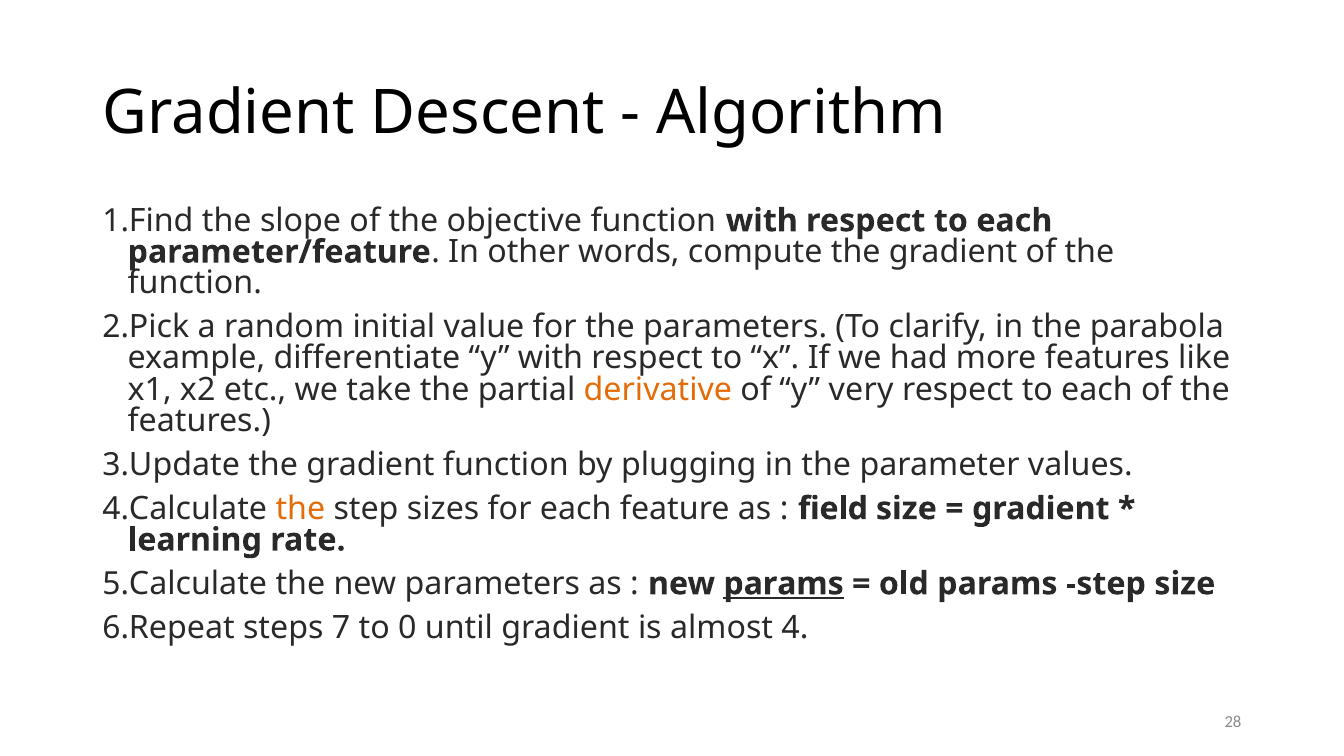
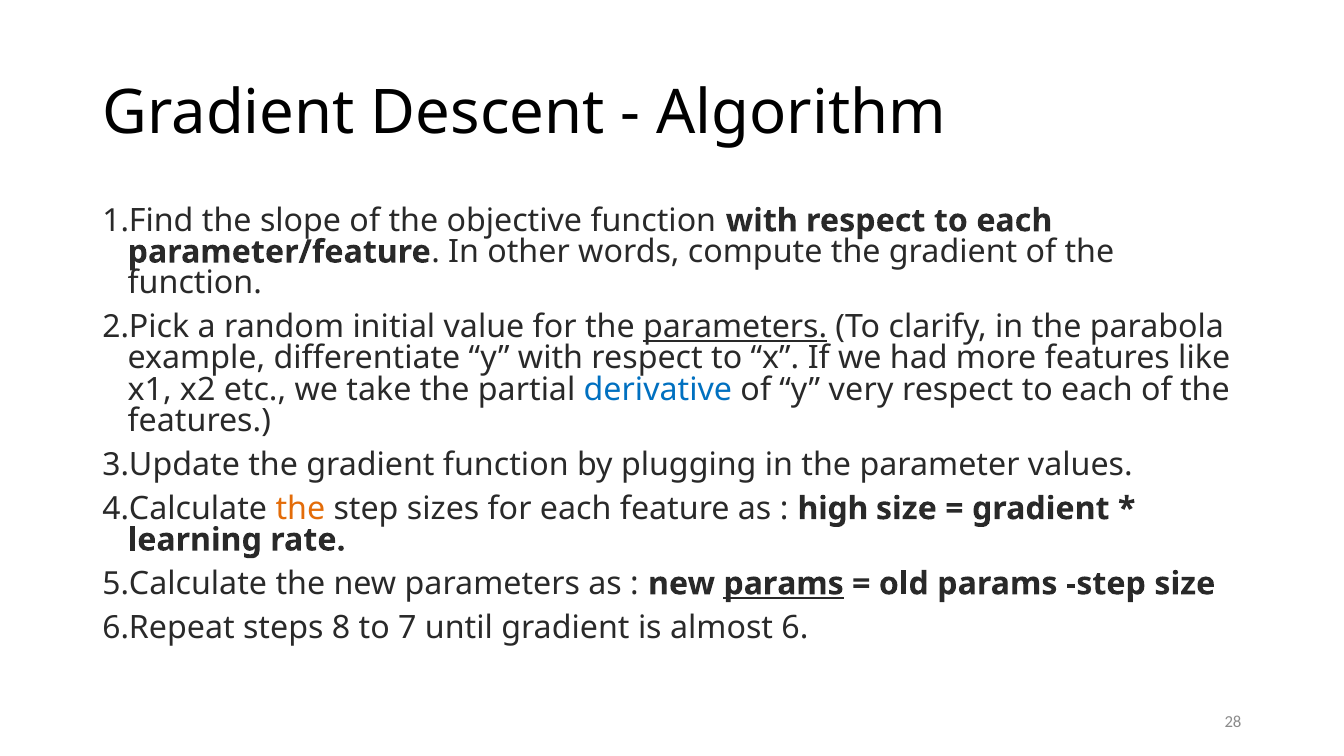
parameters underline: none -> present (735, 327)
derivative colour: orange -> blue (658, 390)
field: field -> high (833, 509)
7: 7 -> 8 (341, 628)
0: 0 -> 7 (407, 628)
4: 4 -> 6 (795, 628)
